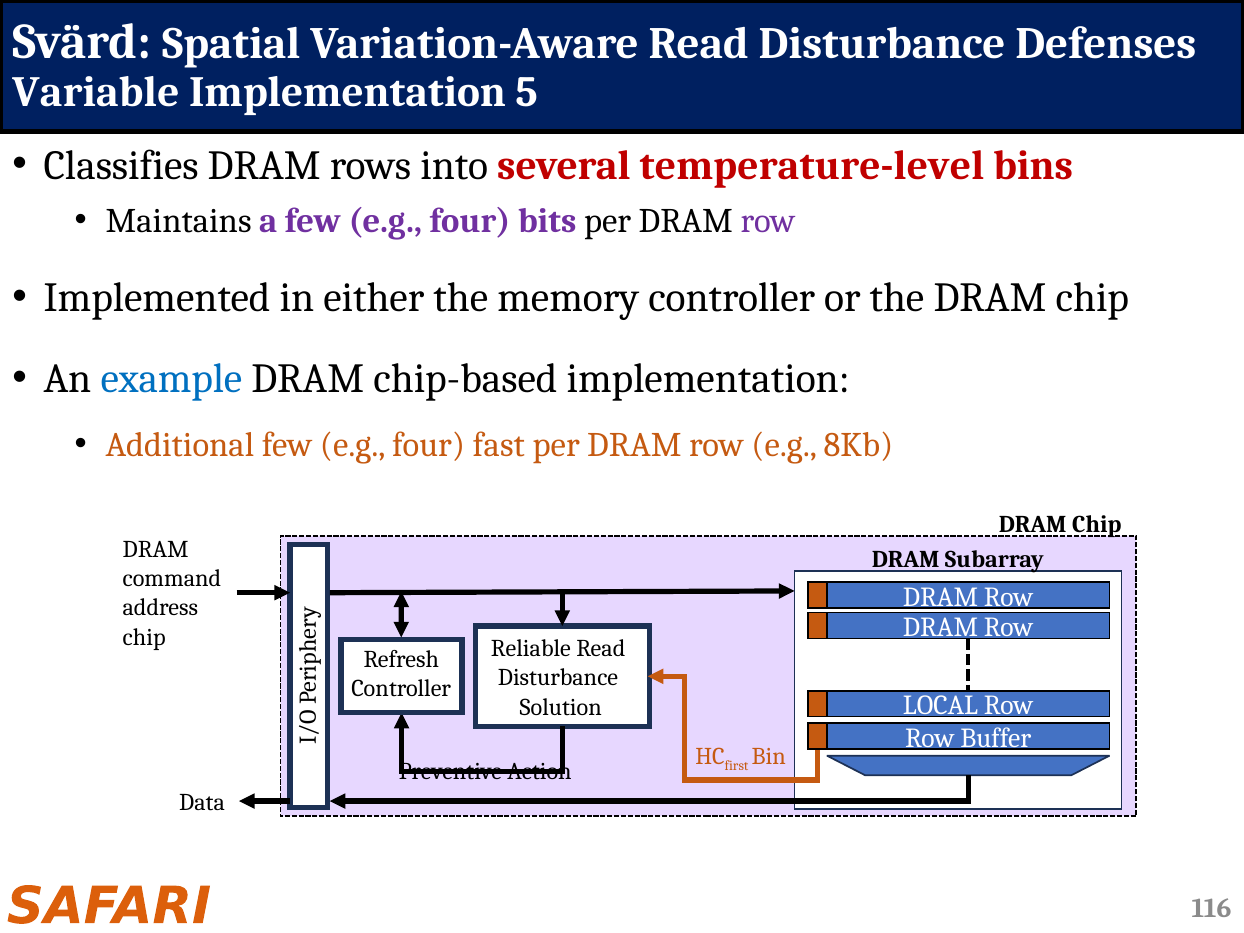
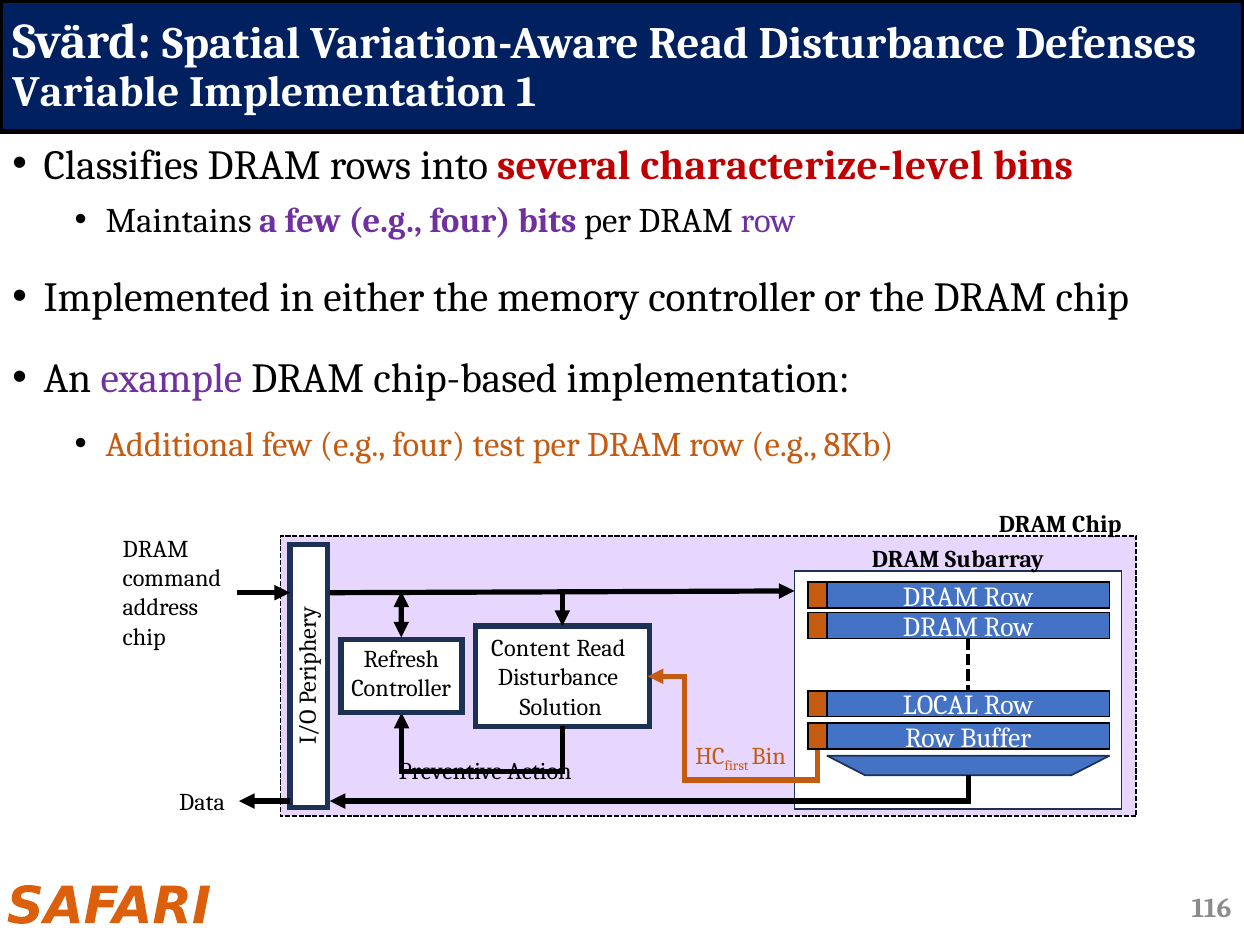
5: 5 -> 1 (526, 92)
temperature-level: temperature-level -> characterize-level (812, 165)
example colour: blue -> purple (171, 379)
fast: fast -> test (499, 445)
Reliable: Reliable -> Content (531, 649)
